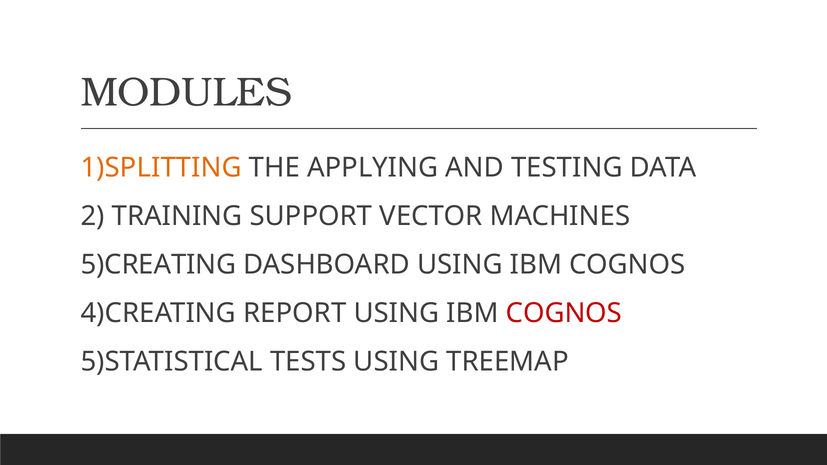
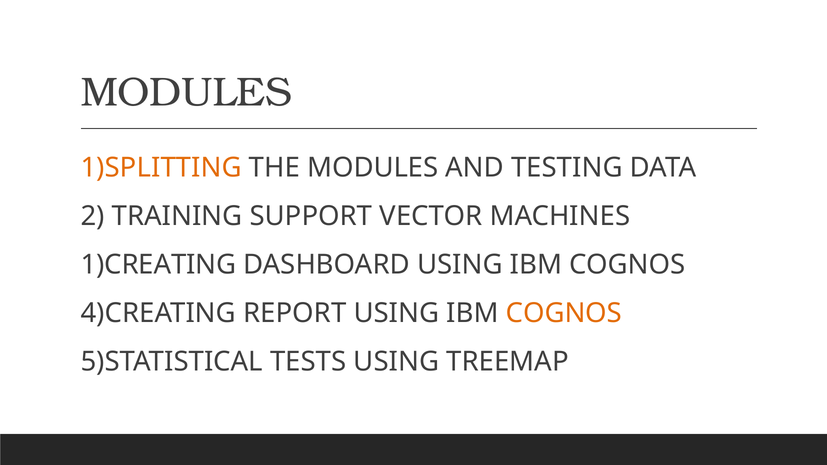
THE APPLYING: APPLYING -> MODULES (373, 168)
5)CREATING: 5)CREATING -> 1)CREATING (158, 265)
COGNOS colour: red -> orange (564, 313)
